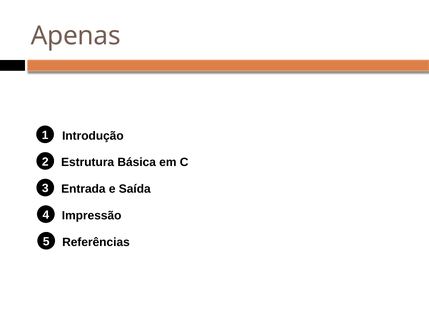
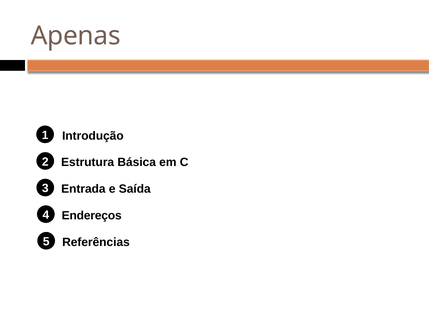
Impressão: Impressão -> Endereços (92, 215)
